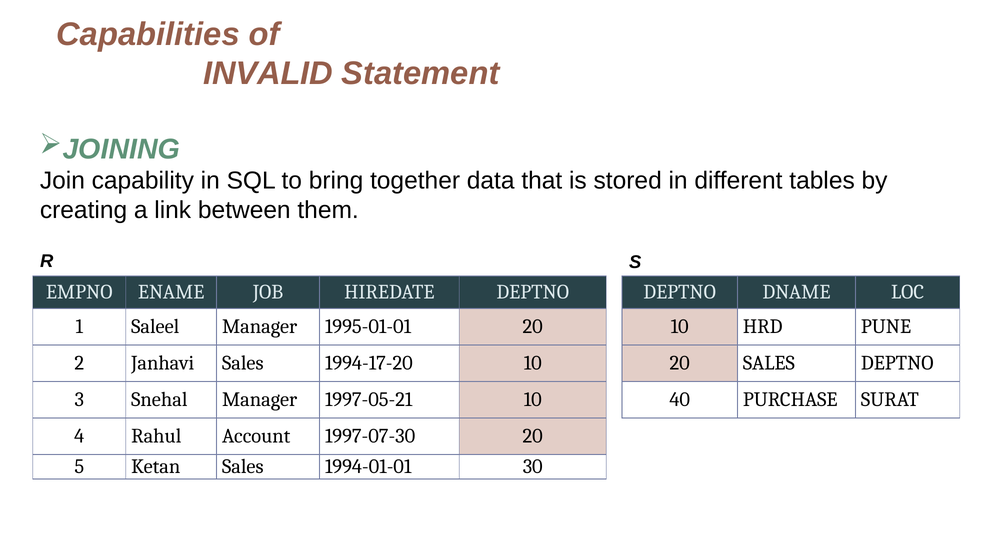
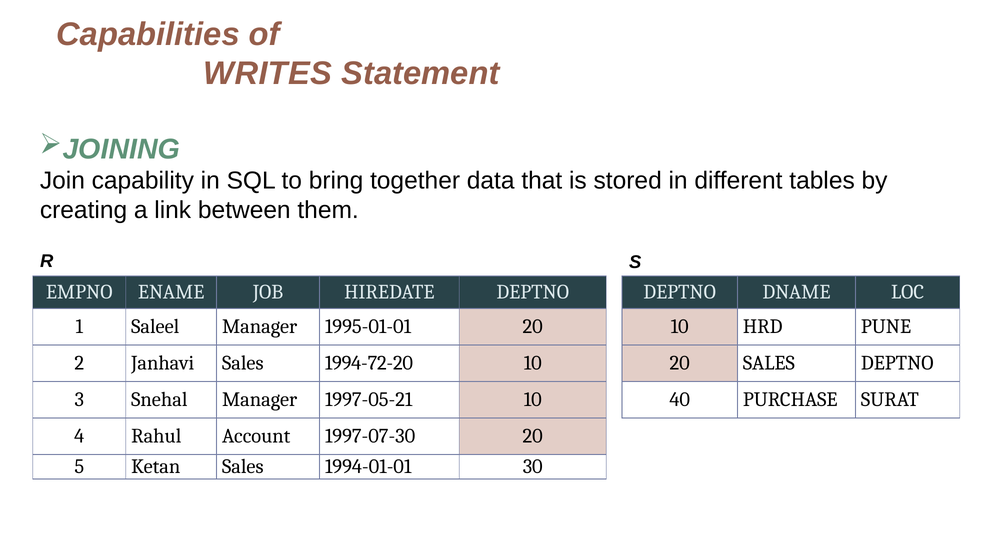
INVALID: INVALID -> WRITES (268, 74)
1994-17-20: 1994-17-20 -> 1994-72-20 (369, 363)
